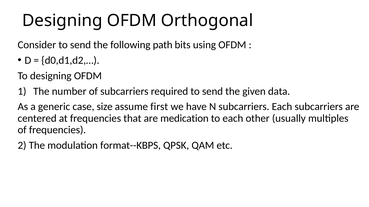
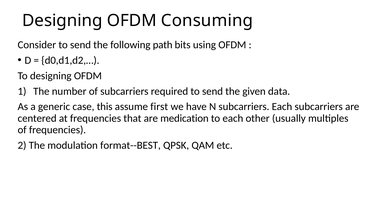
Orthogonal: Orthogonal -> Consuming (207, 21)
size: size -> this (105, 107)
format--KBPS: format--KBPS -> format--BEST (130, 146)
